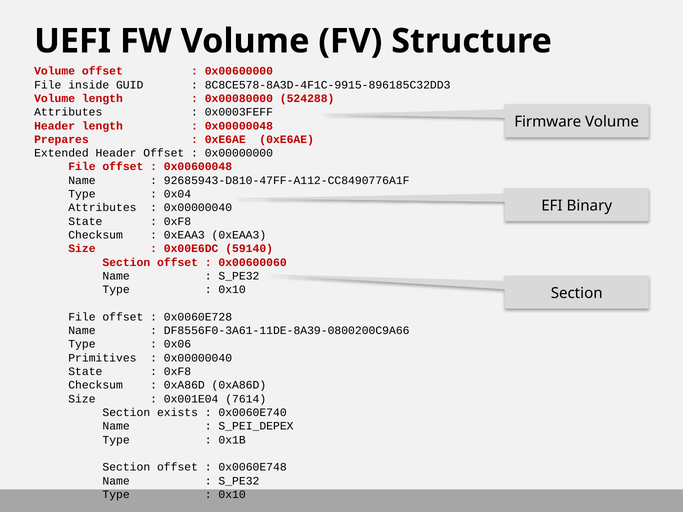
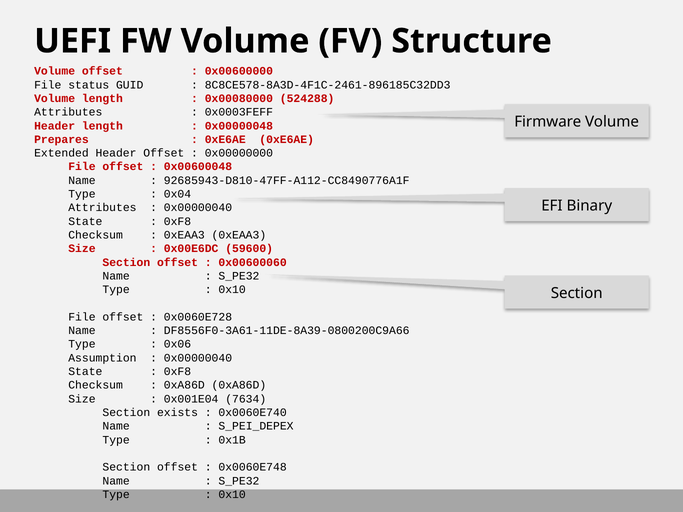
inside: inside -> status (89, 85)
8C8CE578-8A3D-4F1C-9915-896185C32DD3: 8C8CE578-8A3D-4F1C-9915-896185C32DD3 -> 8C8CE578-8A3D-4F1C-2461-896185C32DD3 (328, 85)
59140: 59140 -> 59600 (249, 249)
Primitives: Primitives -> Assumption (102, 358)
7614: 7614 -> 7634 (246, 399)
